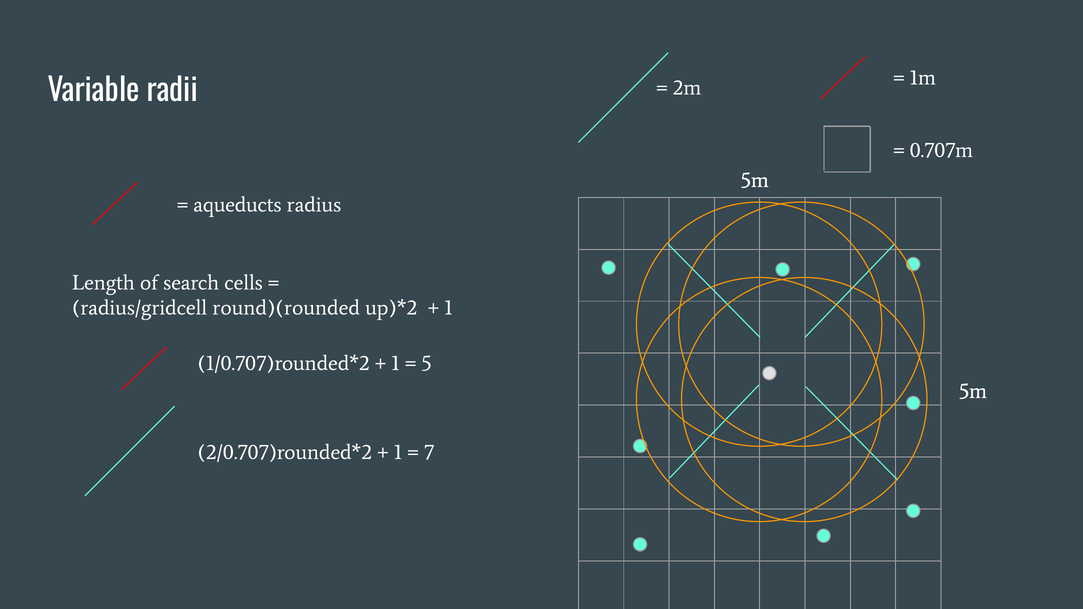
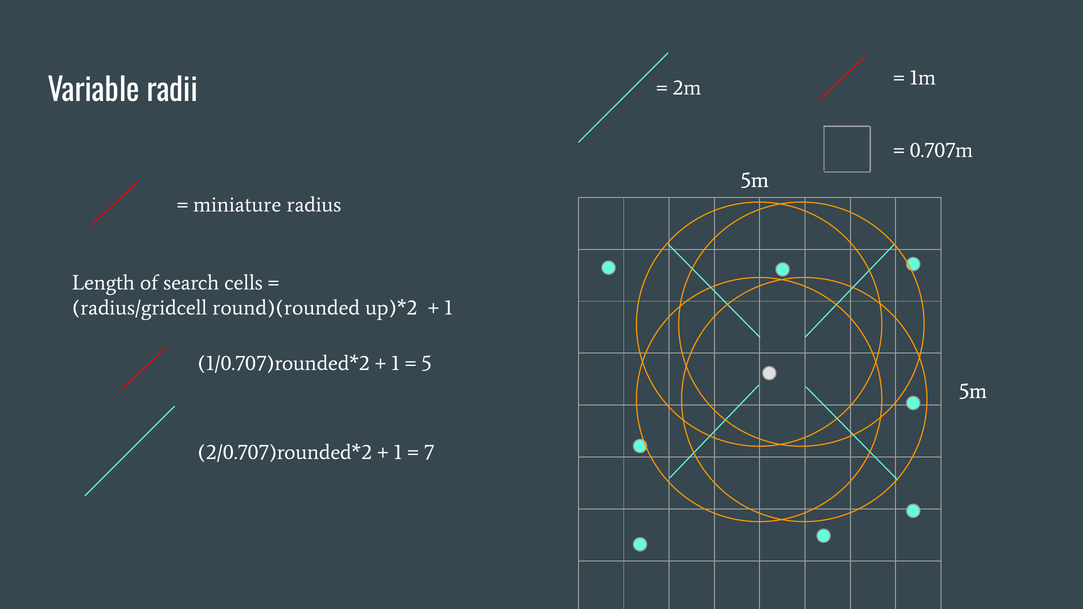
aqueducts: aqueducts -> miniature (237, 205)
